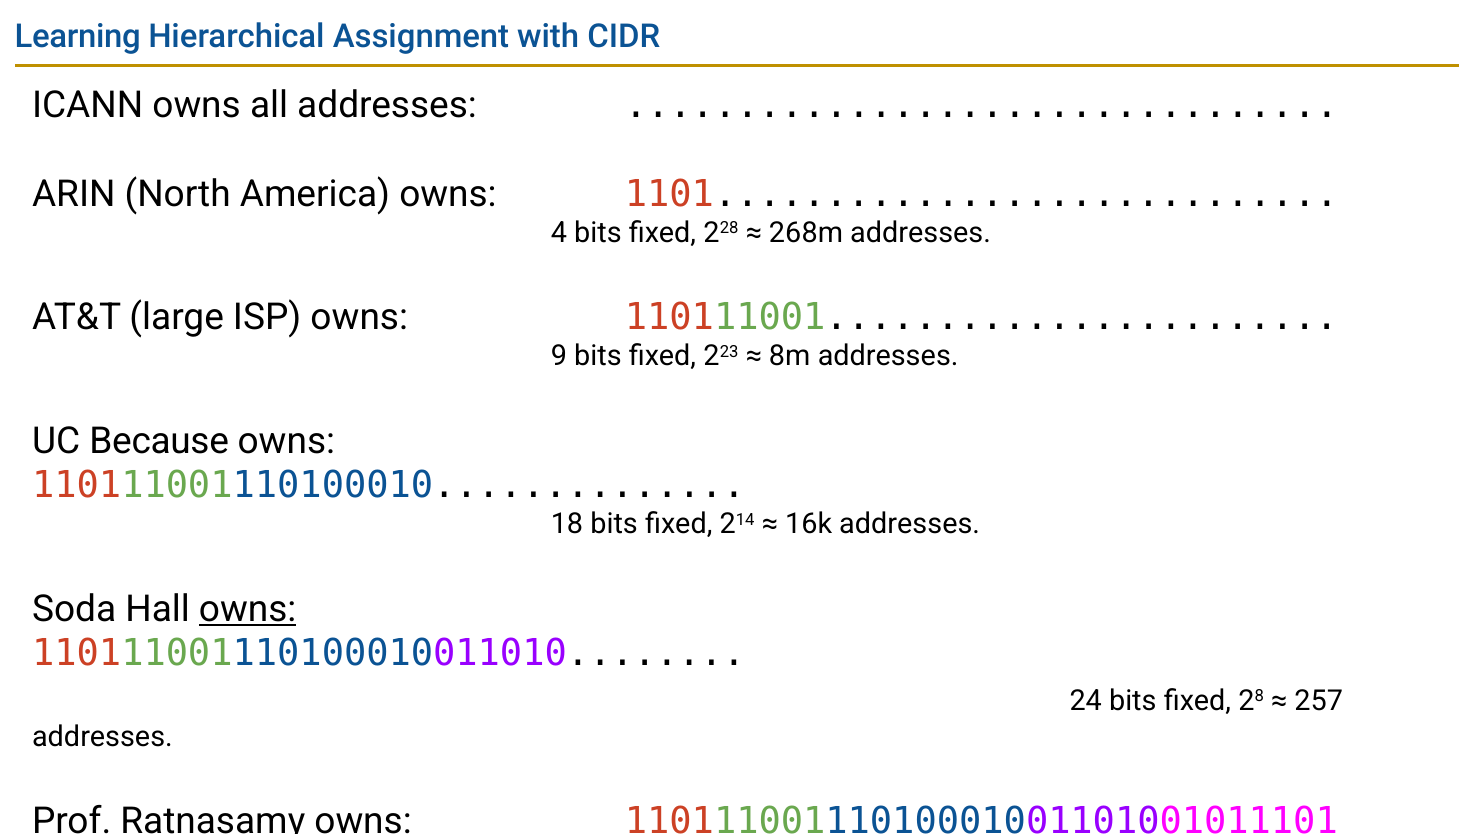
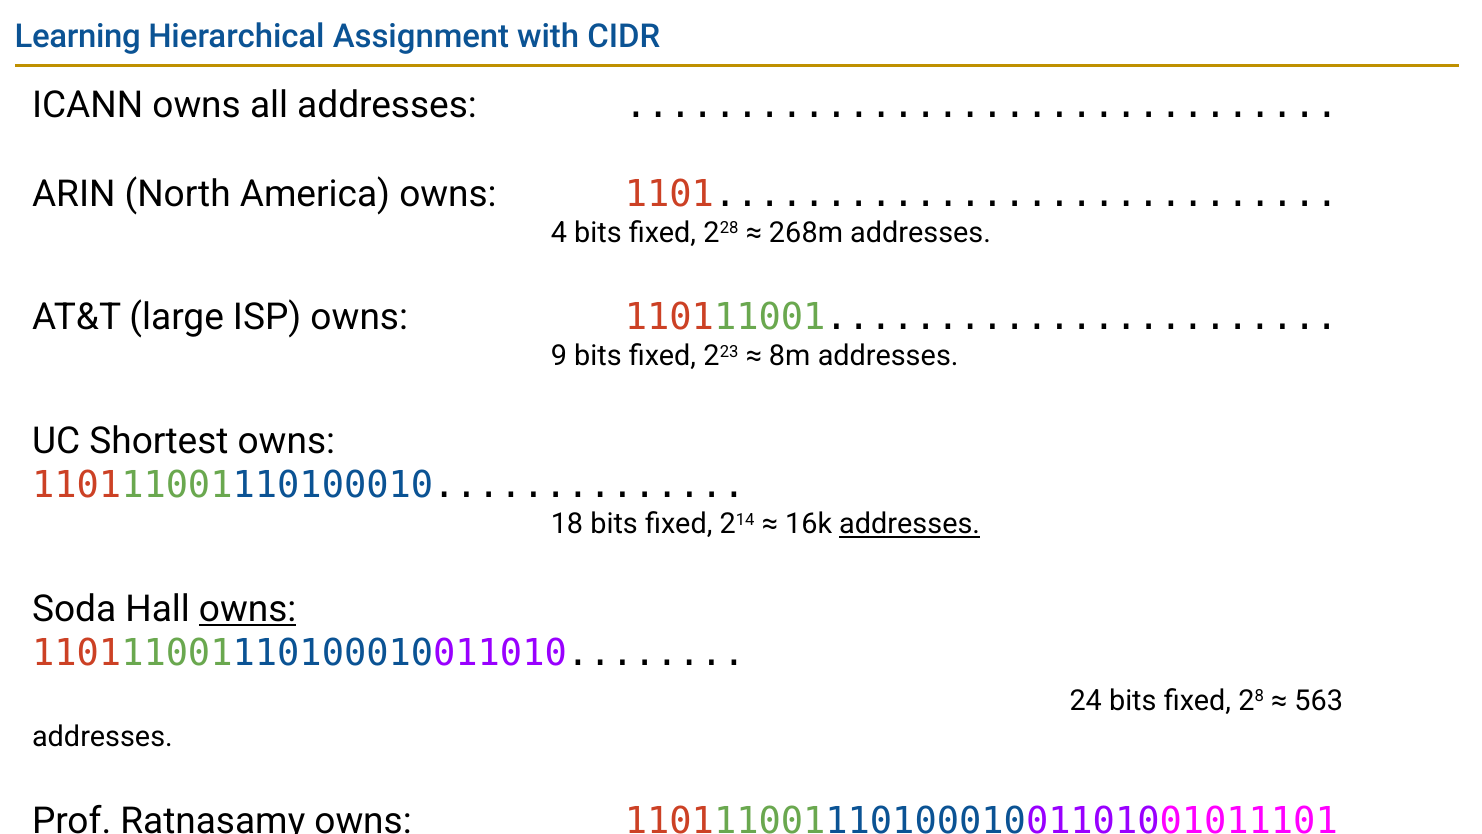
Because: Because -> Shortest (159, 441)
addresses underline: none -> present (910, 524)
257: 257 -> 563 (1319, 700)
